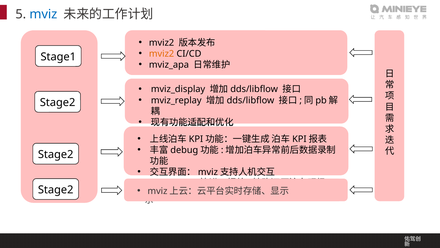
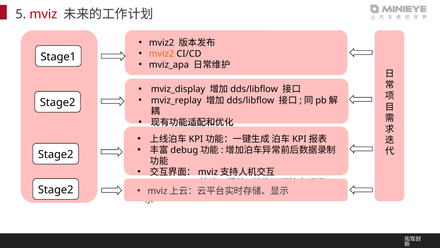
mviz colour: blue -> red (43, 14)
